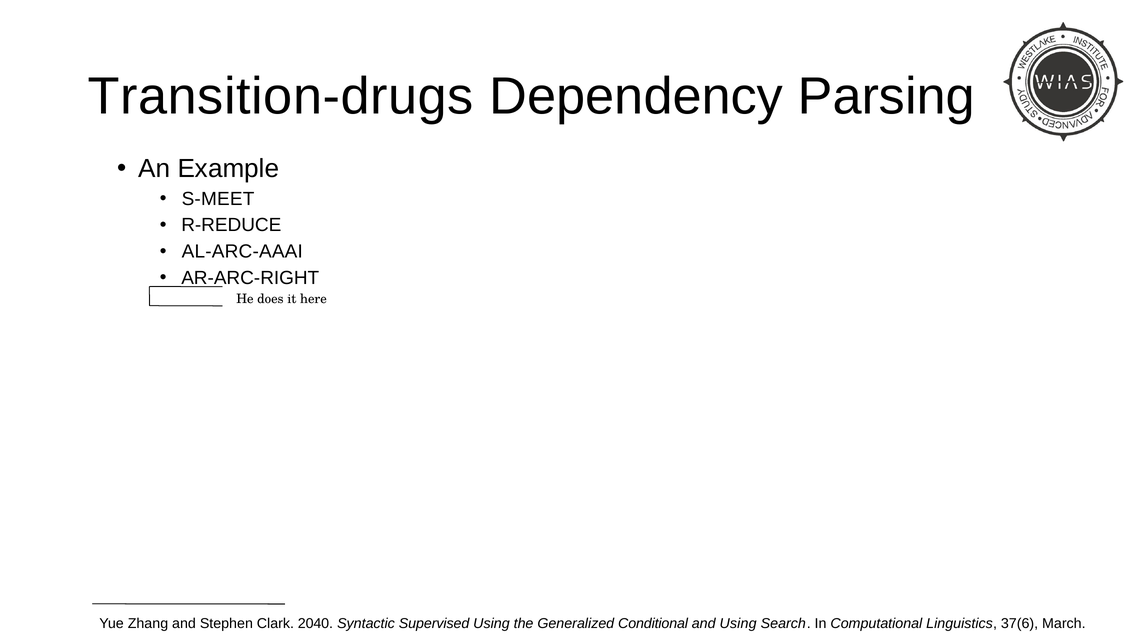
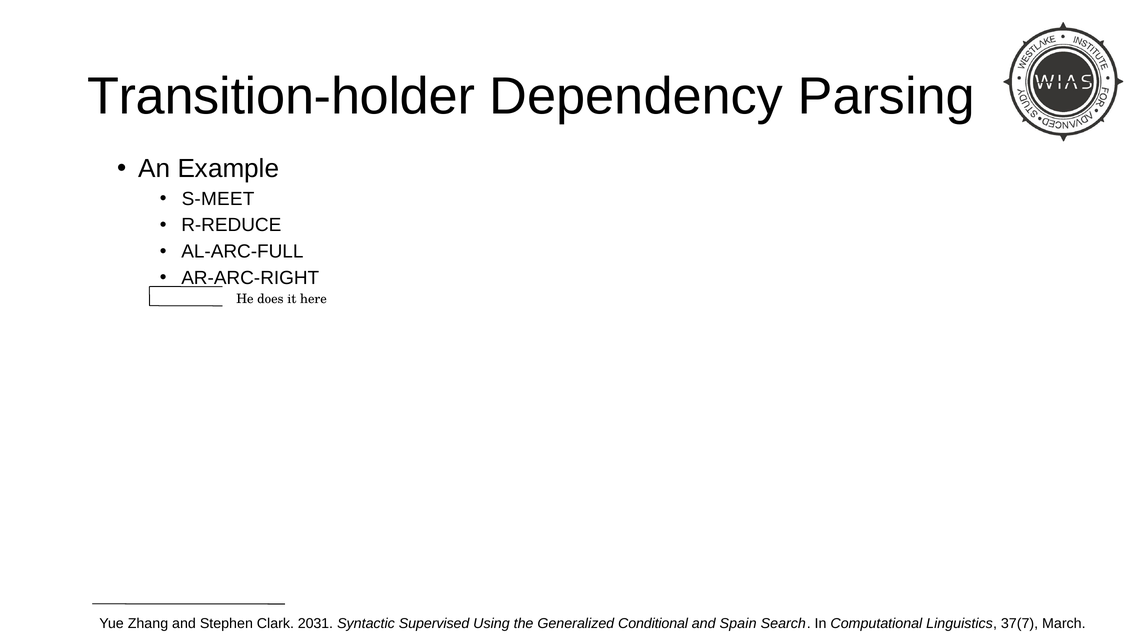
Transition-drugs: Transition-drugs -> Transition-holder (281, 96)
AL-ARC-AAAI: AL-ARC-AAAI -> AL-ARC-FULL (242, 252)
2040: 2040 -> 2031 (315, 624)
and Using: Using -> Spain (738, 624)
37(6: 37(6 -> 37(7 (1020, 624)
